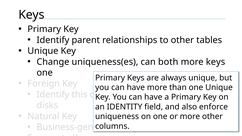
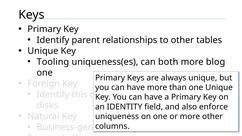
Change: Change -> Tooling (53, 62)
more keys: keys -> blog (216, 62)
